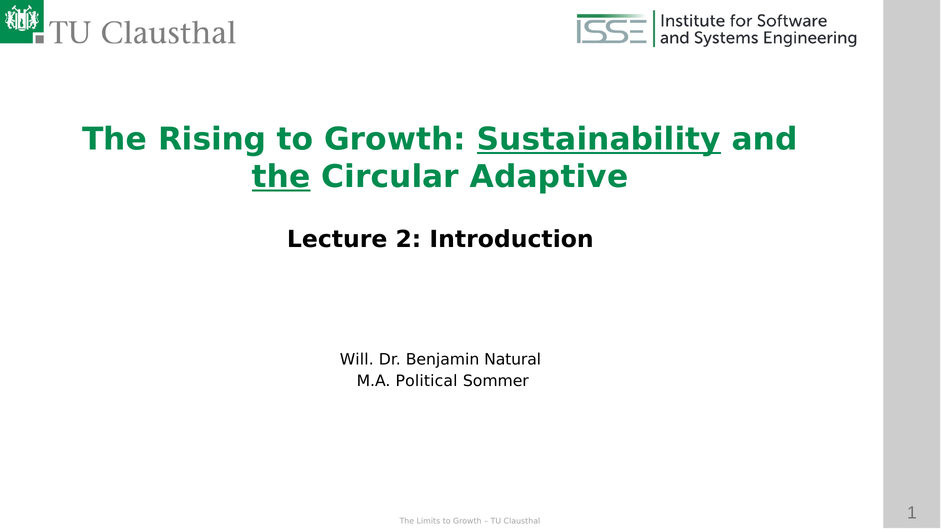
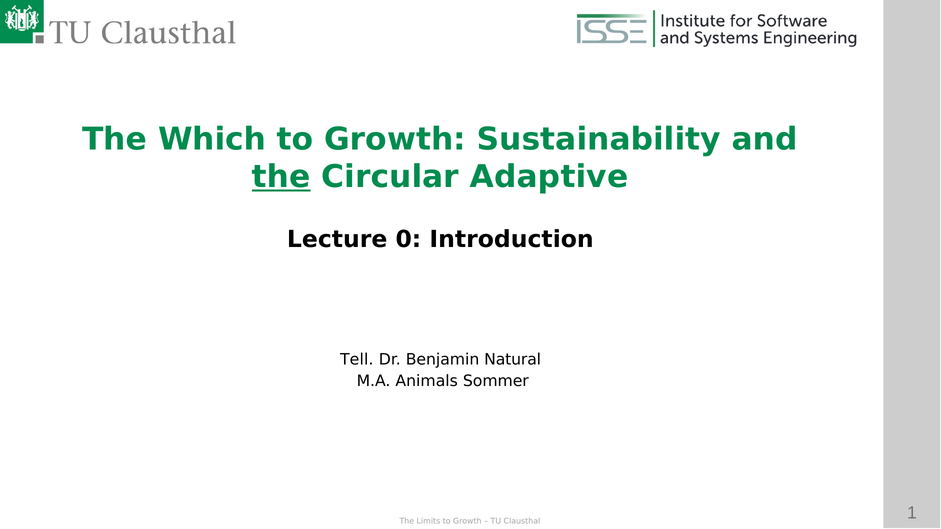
Rising: Rising -> Which (212, 140)
Sustainability underline: present -> none (599, 140)
2: 2 -> 0 (408, 239)
Will: Will -> Tell (357, 360)
Political: Political -> Animals (427, 382)
